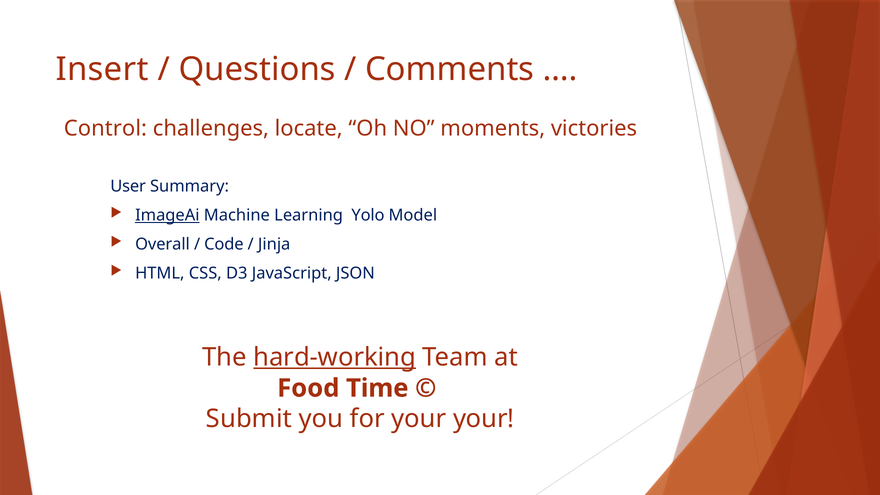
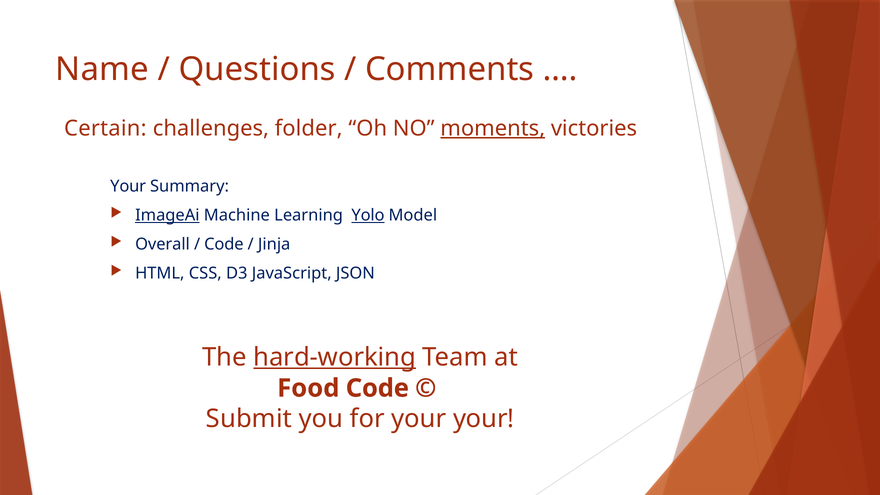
Insert: Insert -> Name (102, 69)
Control: Control -> Certain (105, 128)
locate: locate -> folder (309, 128)
moments underline: none -> present (493, 128)
User: User -> Your (128, 186)
Yolo underline: none -> present (368, 215)
Food Time: Time -> Code (377, 388)
